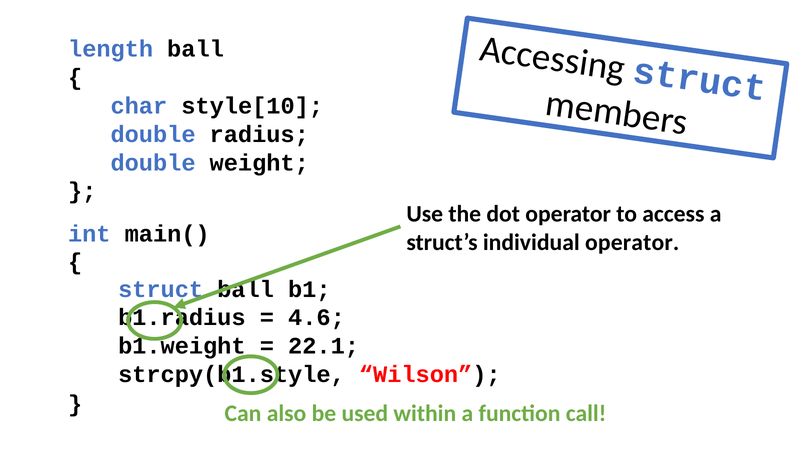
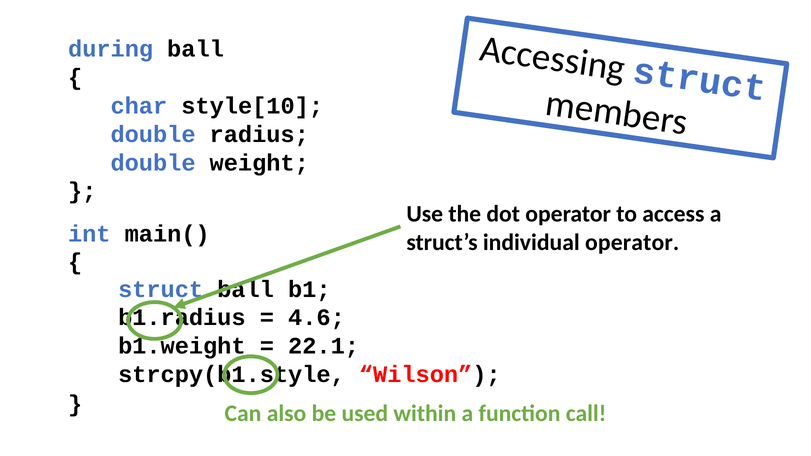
length: length -> during (111, 49)
